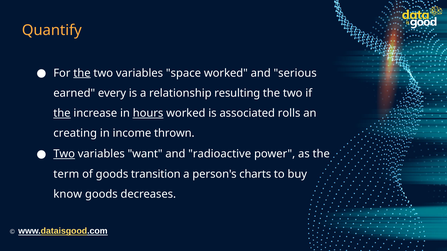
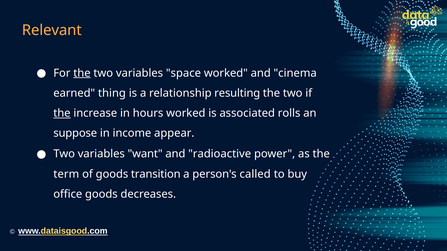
Quantify: Quantify -> Relevant (52, 30)
serious: serious -> cinema (295, 73)
every: every -> thing (112, 93)
hours underline: present -> none (148, 113)
creating: creating -> suppose (75, 134)
thrown: thrown -> appear (174, 134)
Two underline: present -> none (64, 154)
charts: charts -> called (255, 174)
know: know -> office (68, 194)
